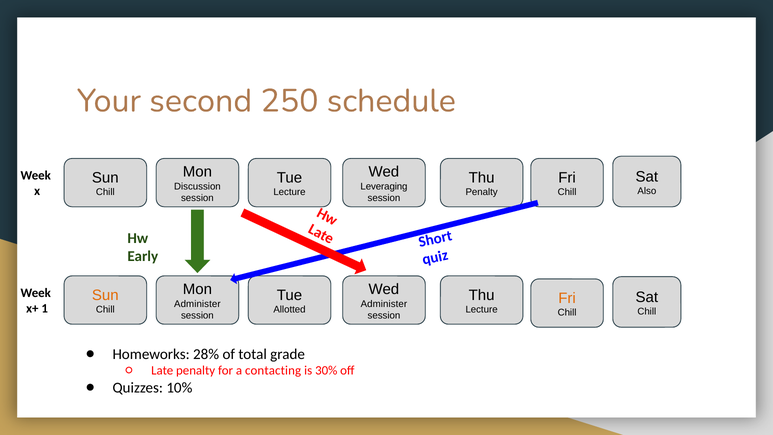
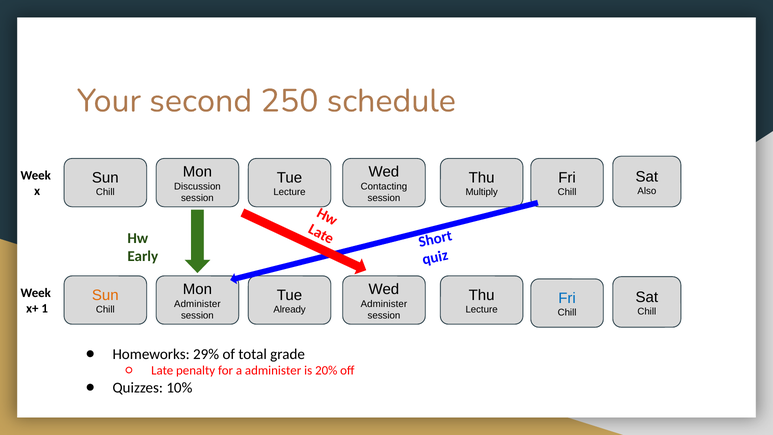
Leveraging: Leveraging -> Contacting (384, 186)
Penalty: Penalty -> Multiply (482, 192)
Fri colour: orange -> blue (567, 298)
Allotted: Allotted -> Already (290, 310)
28%: 28% -> 29% (206, 354)
a contacting: contacting -> administer (273, 371)
30%: 30% -> 20% (326, 371)
